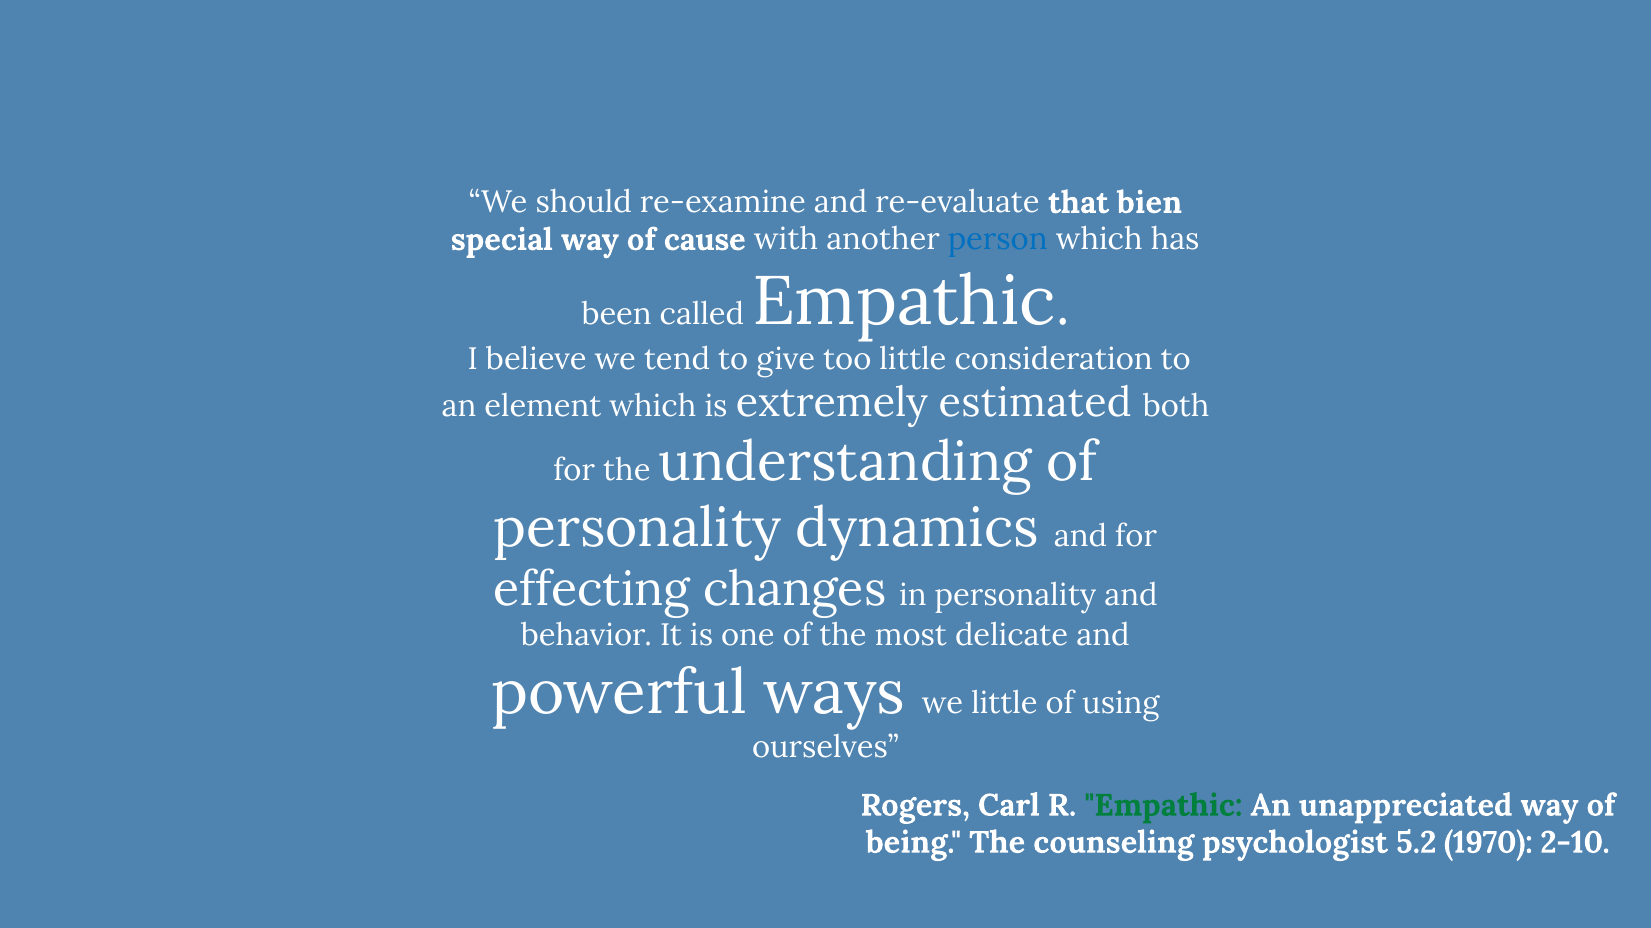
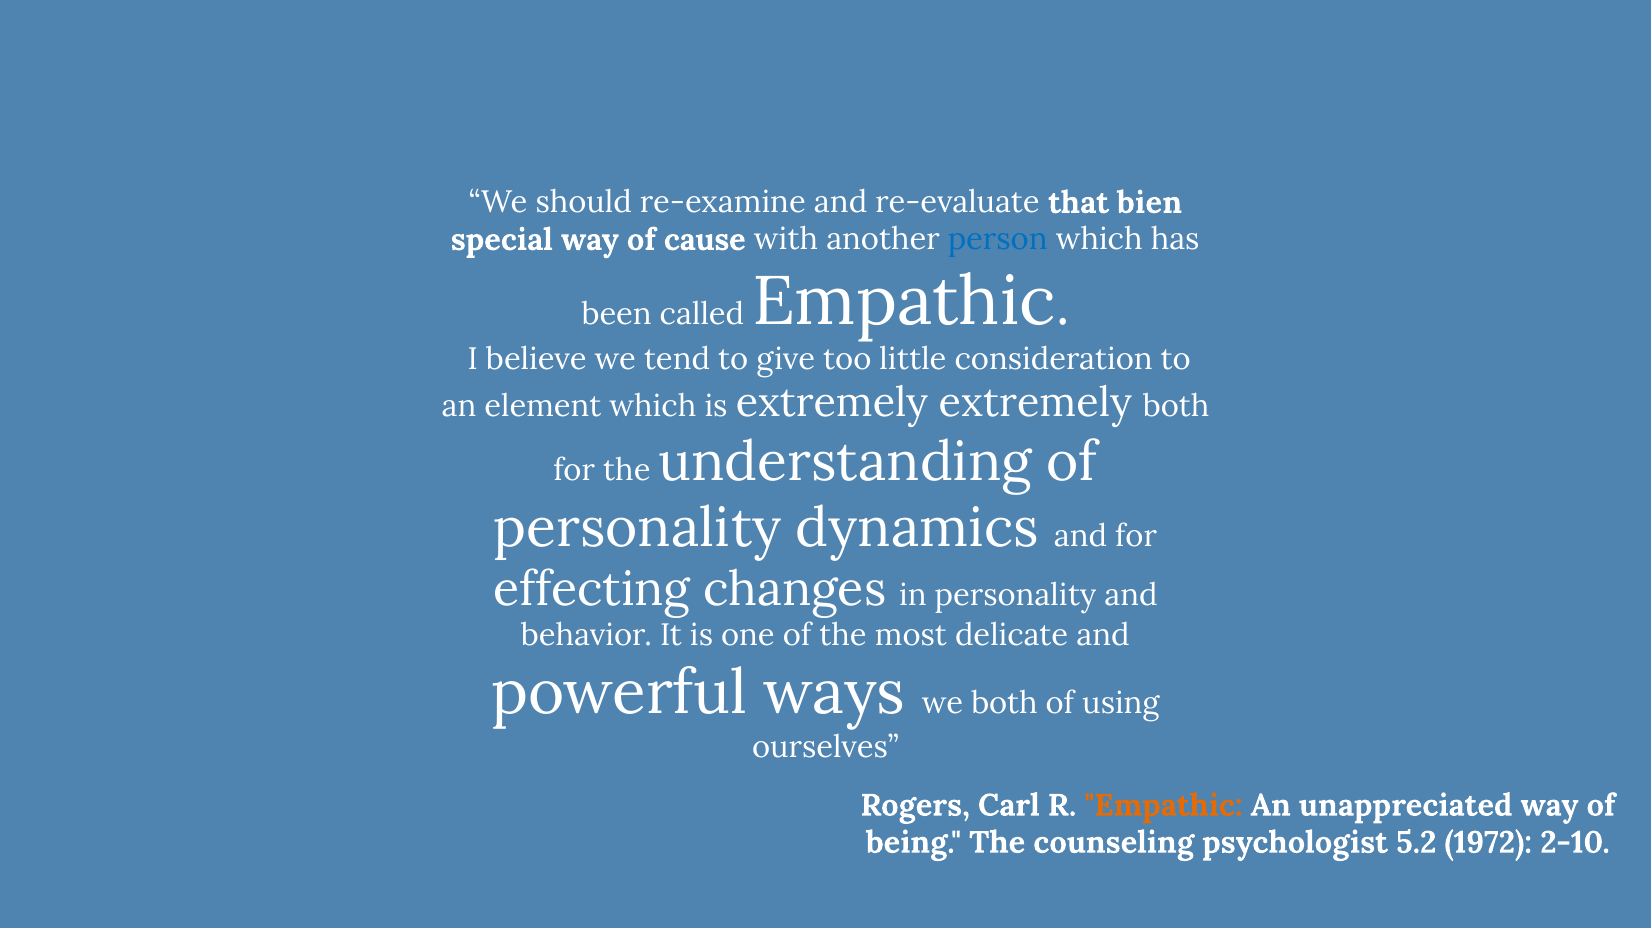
extremely estimated: estimated -> extremely (1035, 404)
we little: little -> both (1004, 704)
Empathic colour: green -> orange (1163, 806)
1970: 1970 -> 1972 (1488, 843)
